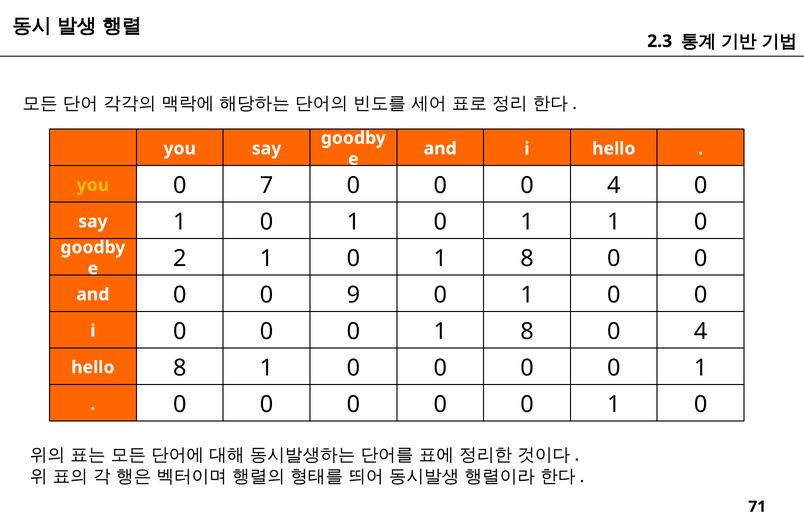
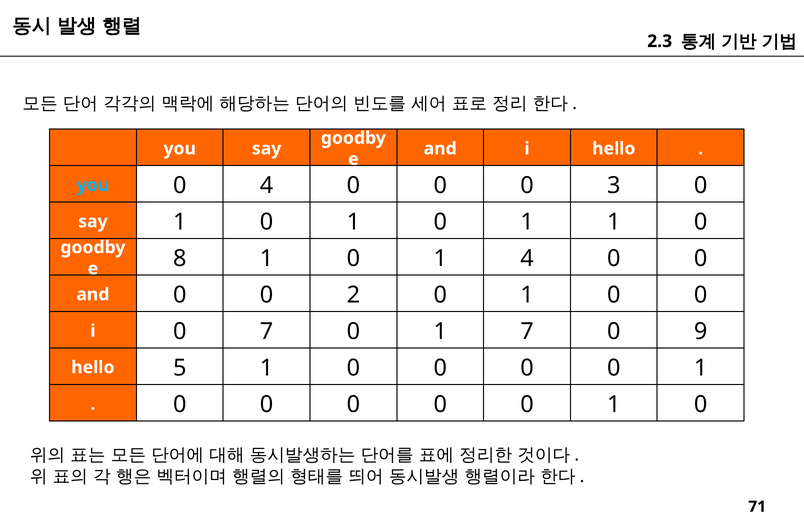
you colour: yellow -> light blue (93, 185)
0 7: 7 -> 4 (267, 186)
0 0 4: 4 -> 3 (614, 186)
2: 2 -> 8 (180, 258)
1 0 1 8: 8 -> 4 (527, 258)
9: 9 -> 2 (353, 295)
i 0 0: 0 -> 7 (267, 331)
8: 8 -> 7 (527, 331)
4: 4 -> 9 (701, 331)
hello 8: 8 -> 5 (180, 368)
